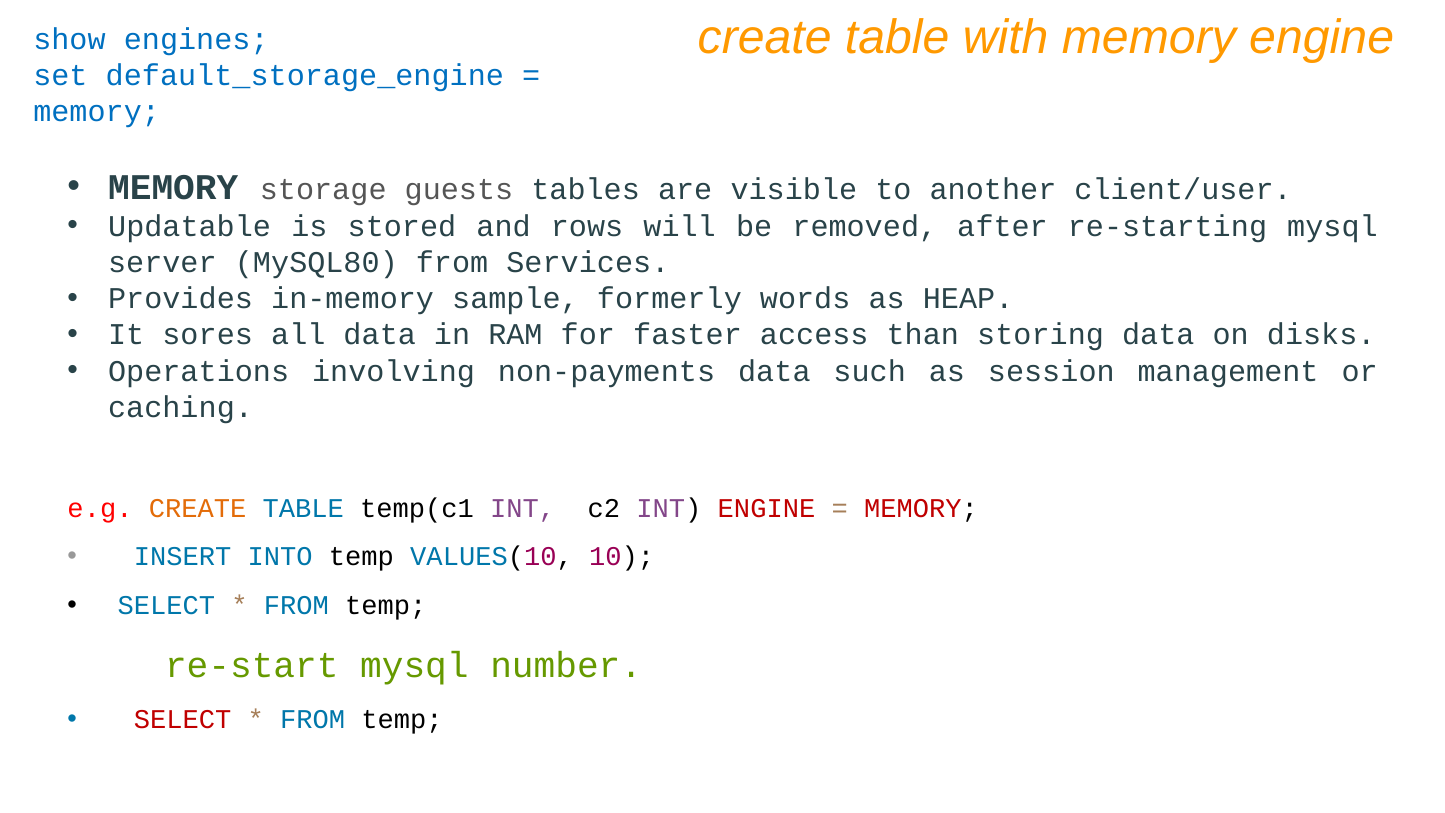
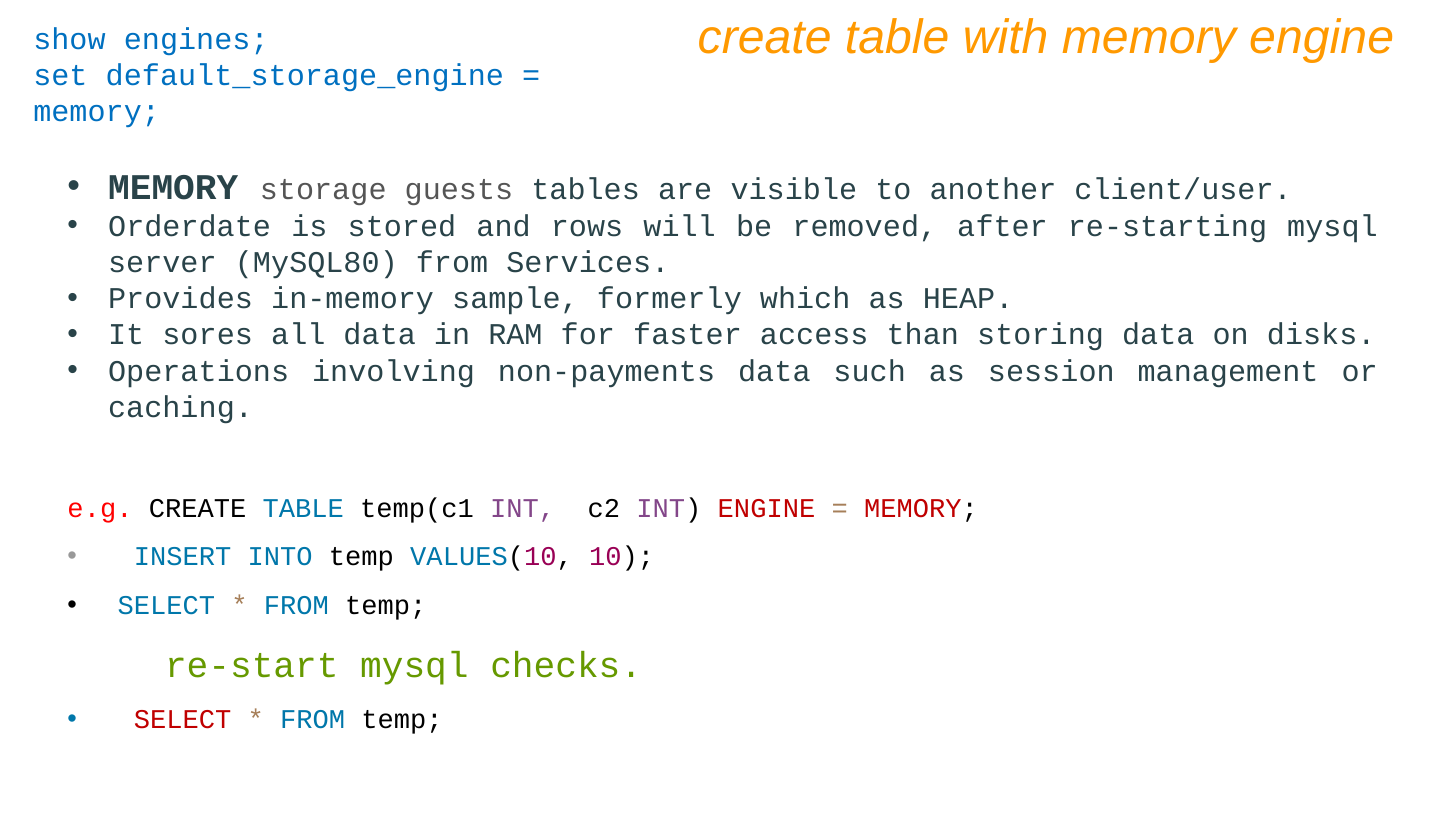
Updatable: Updatable -> Orderdate (190, 226)
words: words -> which (805, 299)
CREATE colour: orange -> black (198, 508)
number: number -> checks (566, 666)
